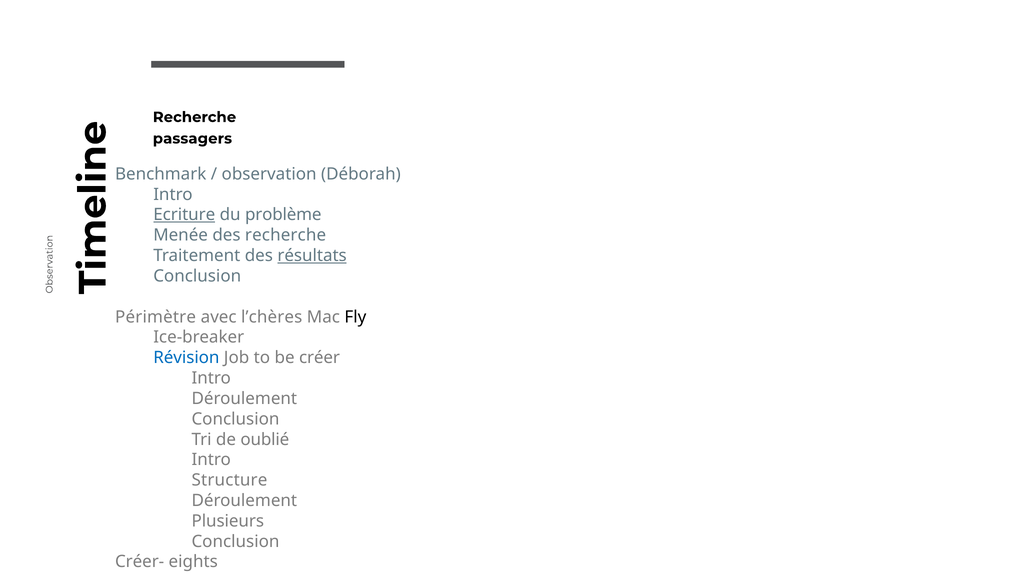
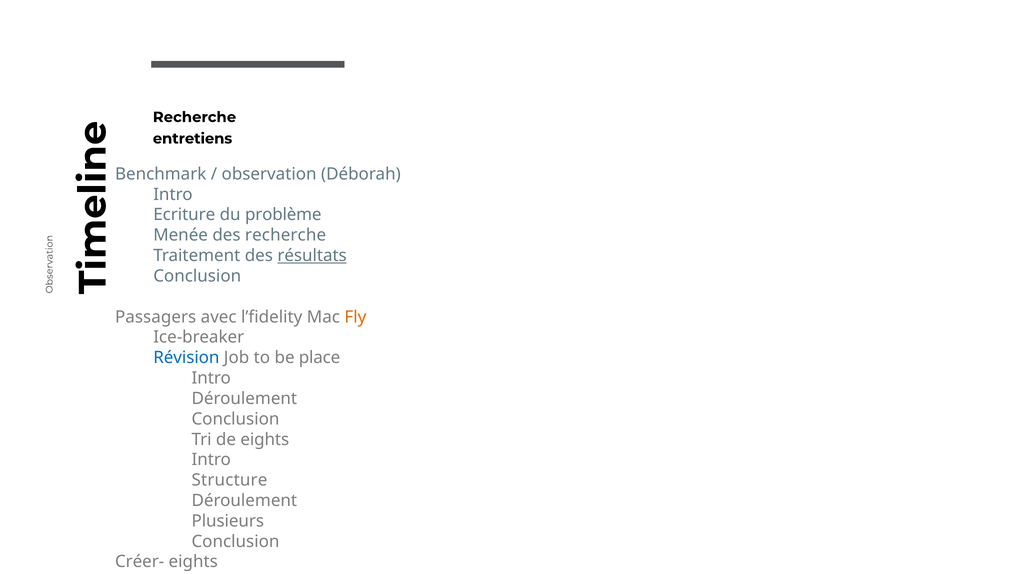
passagers: passagers -> entretiens (192, 139)
Ecriture underline: present -> none (184, 215)
Périmètre: Périmètre -> Passagers (156, 317)
l’chères: l’chères -> l’fidelity (272, 317)
Fly colour: black -> orange (355, 317)
créer: créer -> place (320, 358)
de oublié: oublié -> eights (265, 439)
